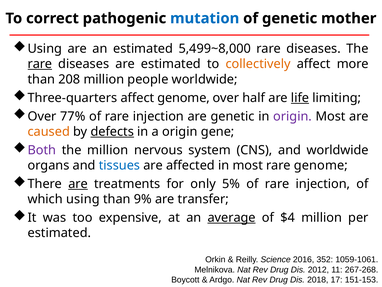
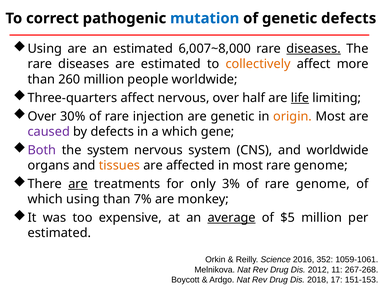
genetic mother: mother -> defects (349, 18)
5,499~8,000: 5,499~8,000 -> 6,007~8,000 (215, 49)
diseases underline: none -> present (314, 49)
rare underline: present -> none (40, 64)
208: 208 -> 260 (69, 79)
affect genome: genome -> nervous (184, 98)
77%: 77% -> 30% (73, 116)
origin colour: purple -> orange (292, 116)
caused colour: orange -> purple (49, 131)
defects underline: present -> none (112, 131)
a origin: origin -> which (180, 131)
the million: million -> system (108, 150)
tissues colour: blue -> orange (119, 165)
5%: 5% -> 3% (231, 184)
injection: injection -> genome (323, 184)
9%: 9% -> 7% (143, 199)
transfer: transfer -> monkey (203, 199)
$4: $4 -> $5 (288, 217)
